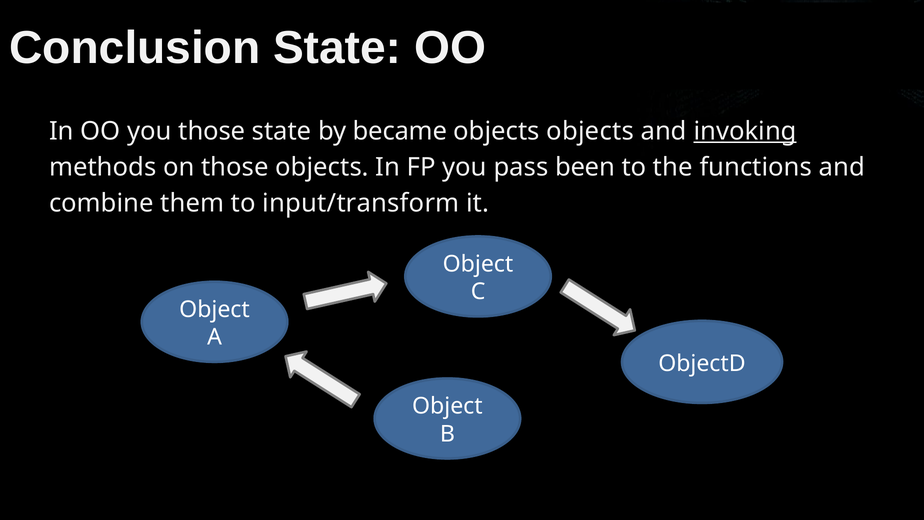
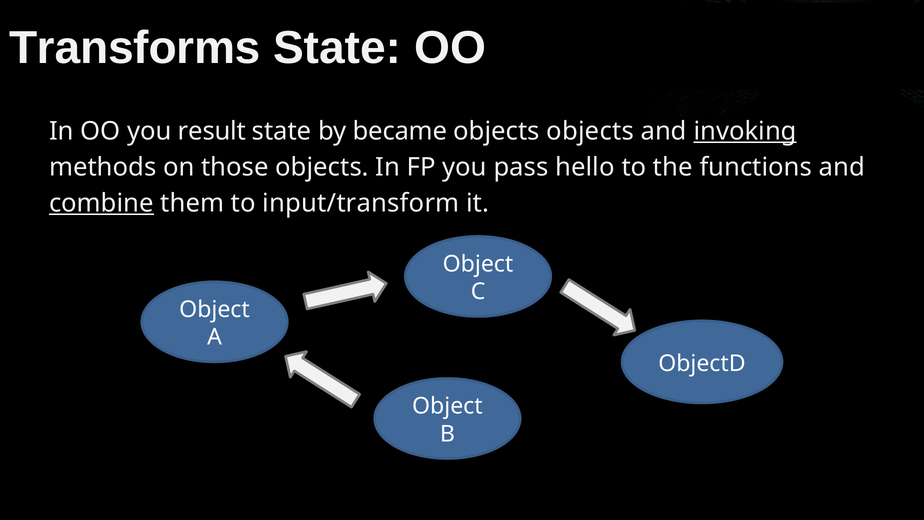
Conclusion: Conclusion -> Transforms (135, 48)
you those: those -> result (212, 131)
been: been -> hello (585, 167)
combine underline: none -> present (101, 203)
